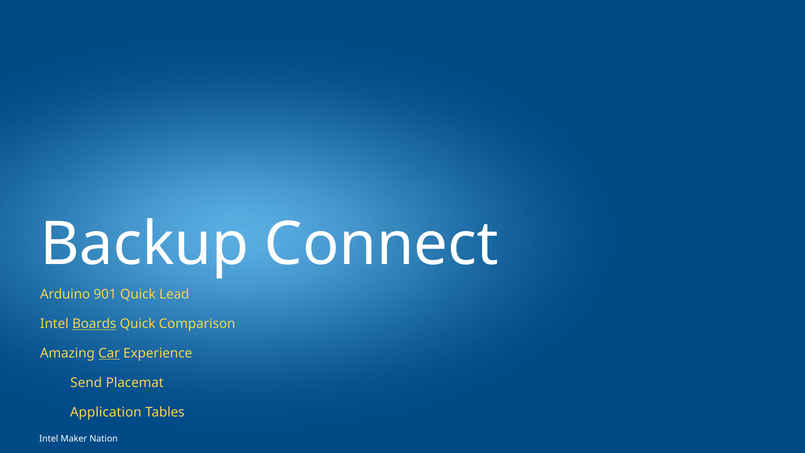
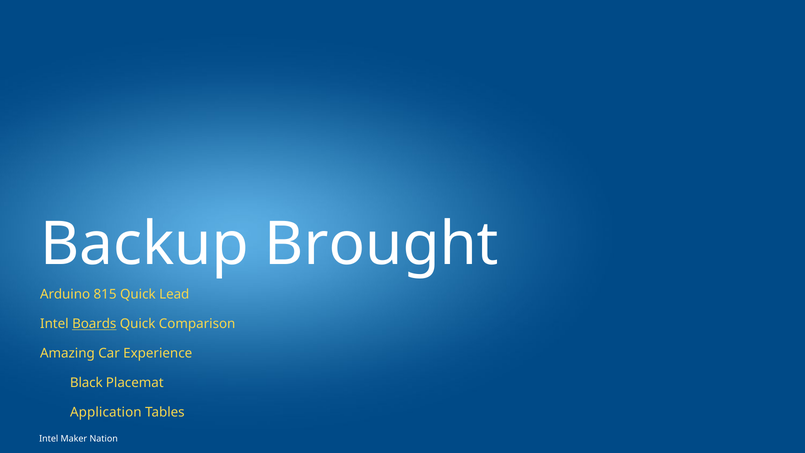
Connect: Connect -> Brought (382, 244)
901: 901 -> 815 (105, 294)
Car underline: present -> none (109, 353)
Send: Send -> Black (86, 383)
